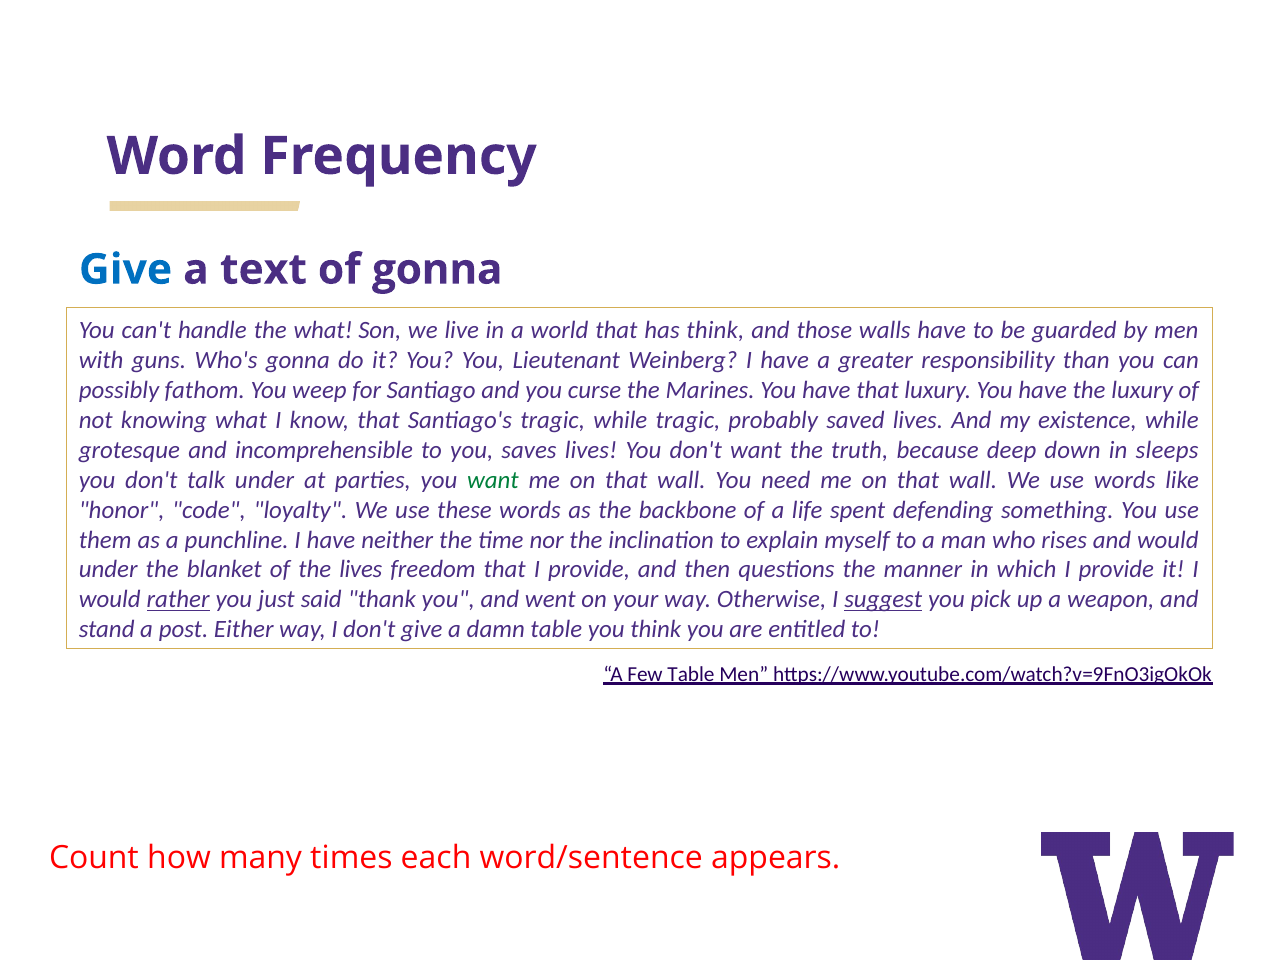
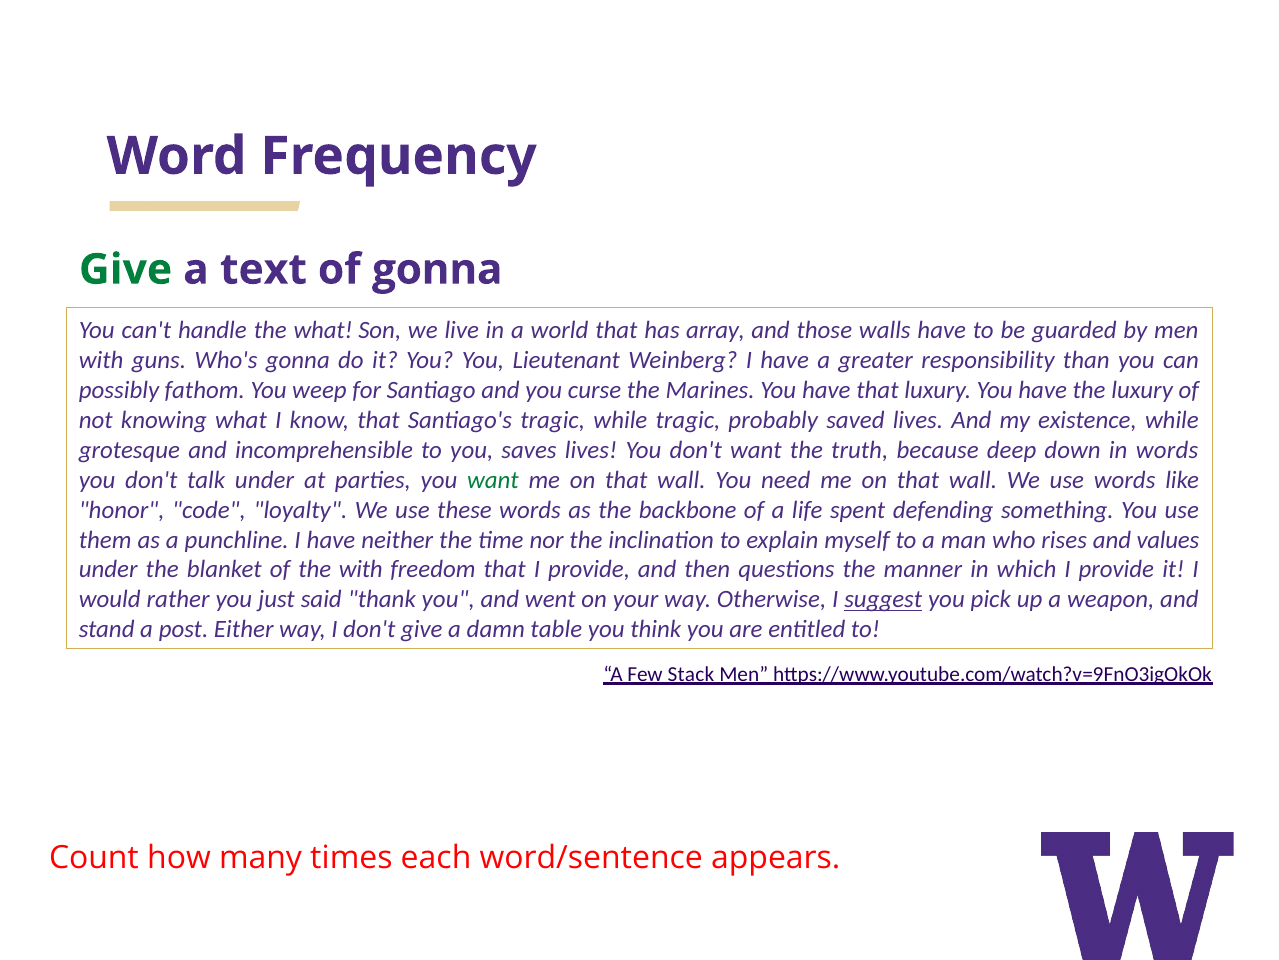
Give colour: blue -> green (125, 269)
has think: think -> array (716, 330)
in sleeps: sleeps -> words (1167, 450)
and would: would -> values (1168, 539)
the lives: lives -> with (361, 569)
rather underline: present -> none (178, 599)
Few Table: Table -> Stack (691, 674)
